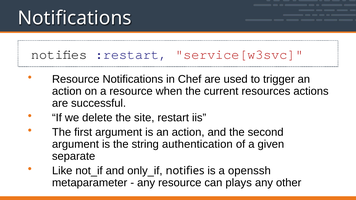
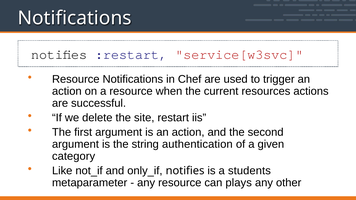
separate: separate -> category (74, 156)
openssh: openssh -> students (249, 171)
